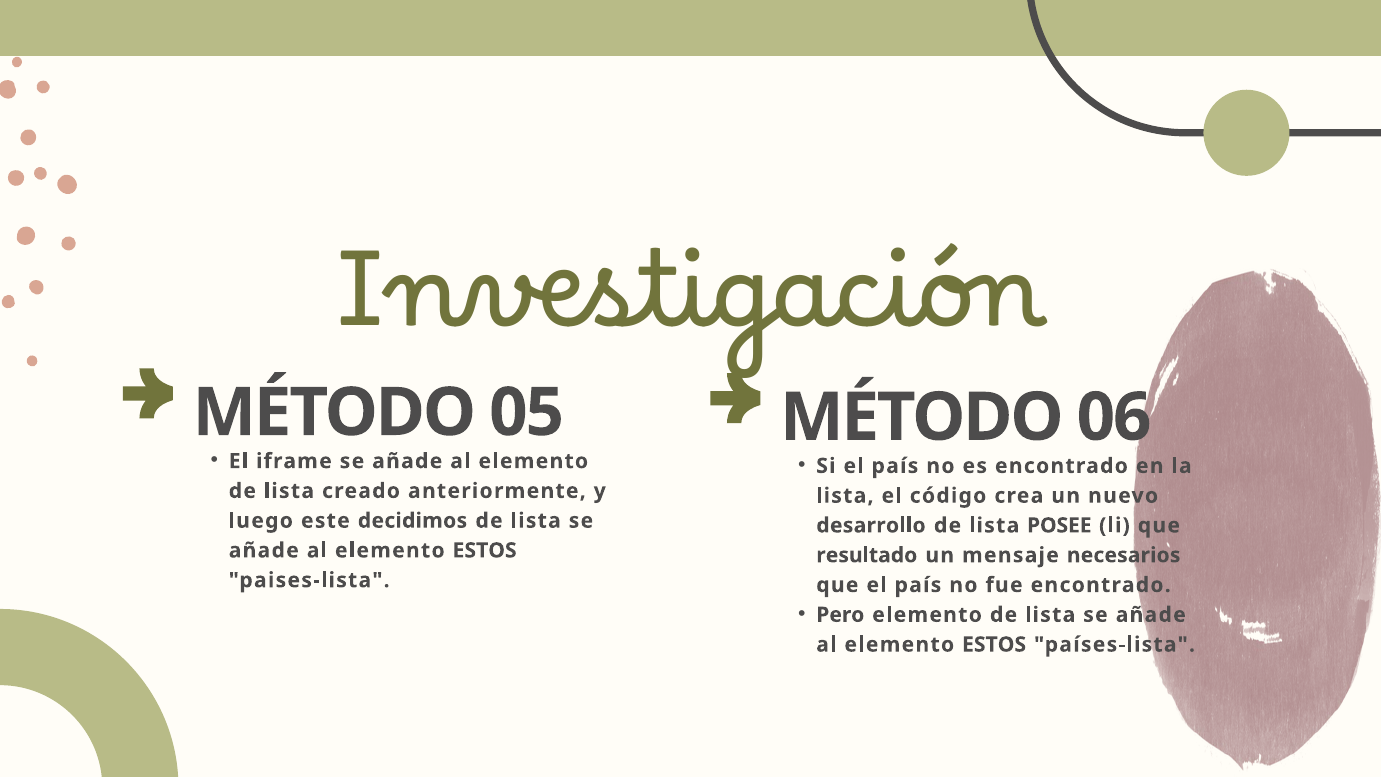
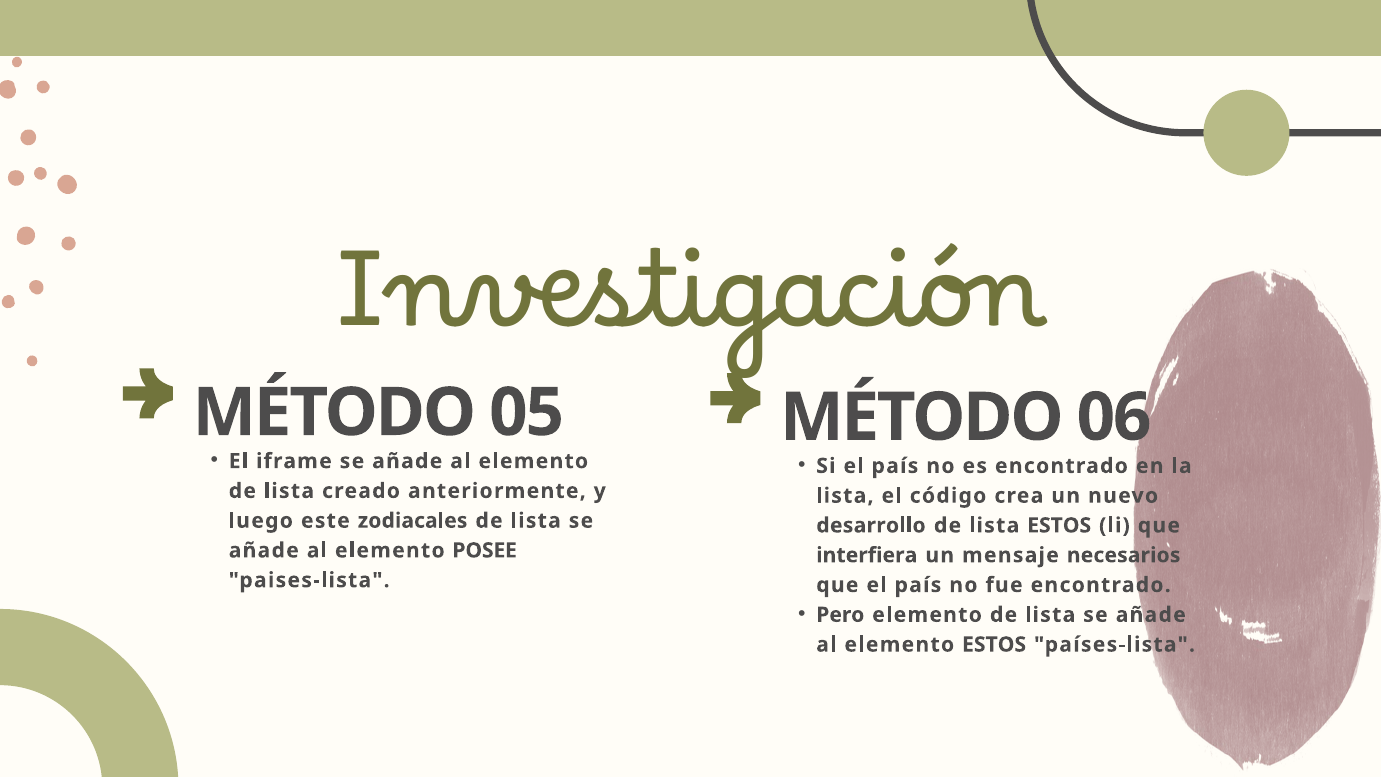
decidimos: decidimos -> zodiacales (413, 521)
lista POSEE: POSEE -> ESTOS (1059, 525)
ESTOS: ESTOS -> POSEE (485, 550)
resultado: resultado -> interfiera (867, 555)
